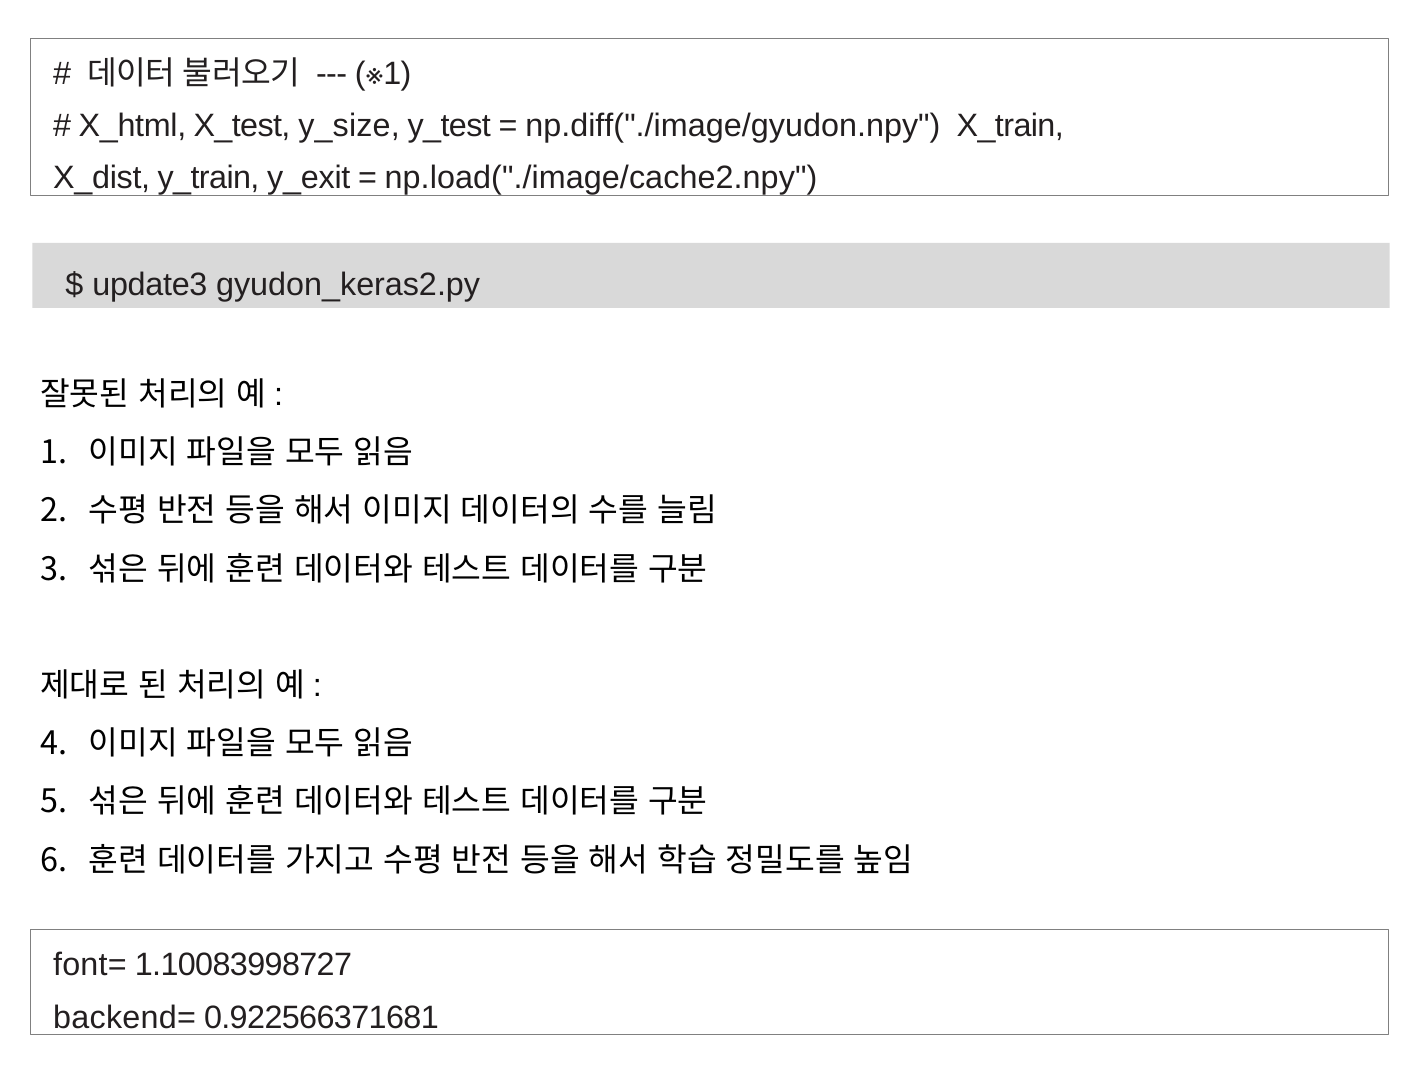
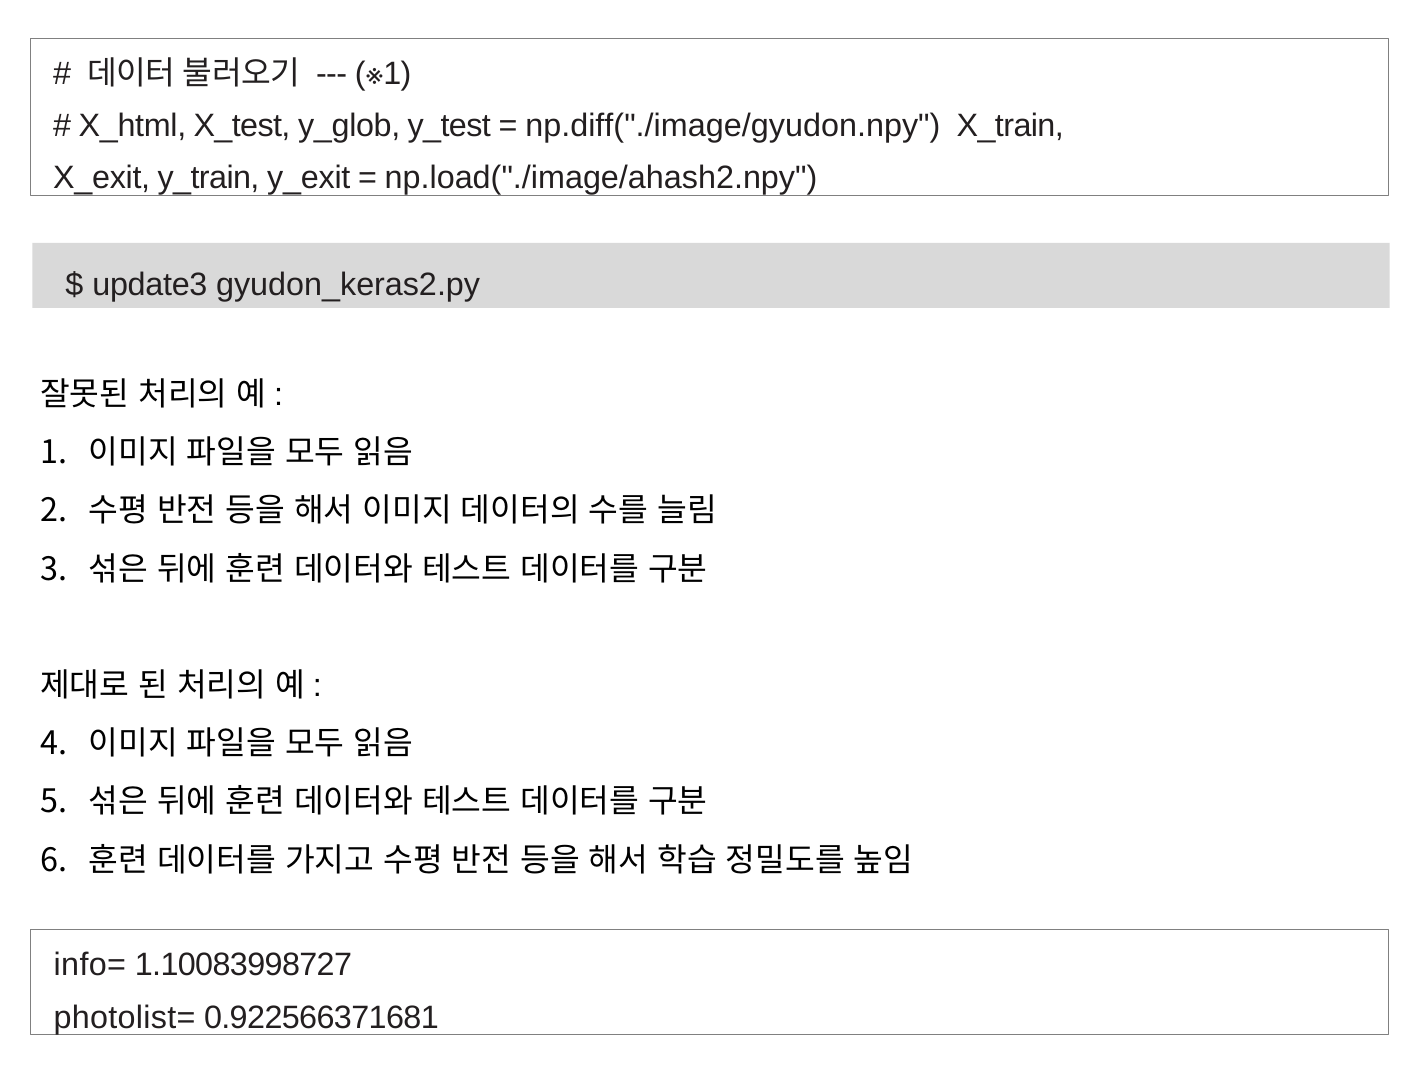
y_size: y_size -> y_glob (349, 126)
X_dist: X_dist -> X_exit (102, 178)
np.load("./image/cache2.npy: np.load("./image/cache2.npy -> np.load("./image/ahash2.npy (601, 178)
font=: font= -> info= (90, 965)
backend=: backend= -> photolist= (125, 1017)
